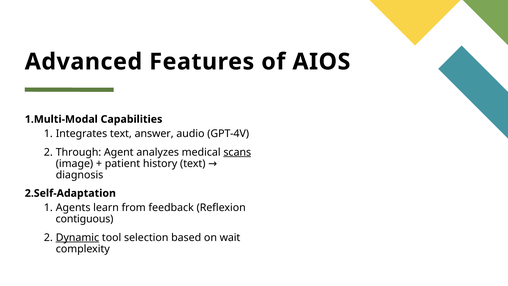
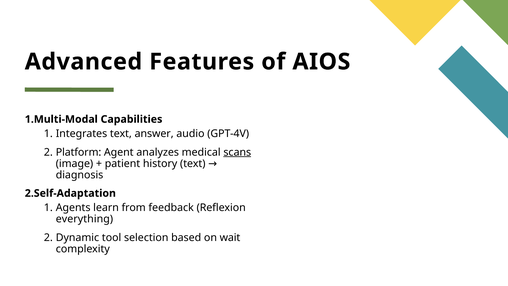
Through: Through -> Platform (79, 152)
contiguous: contiguous -> everything (84, 219)
Dynamic underline: present -> none (77, 237)
